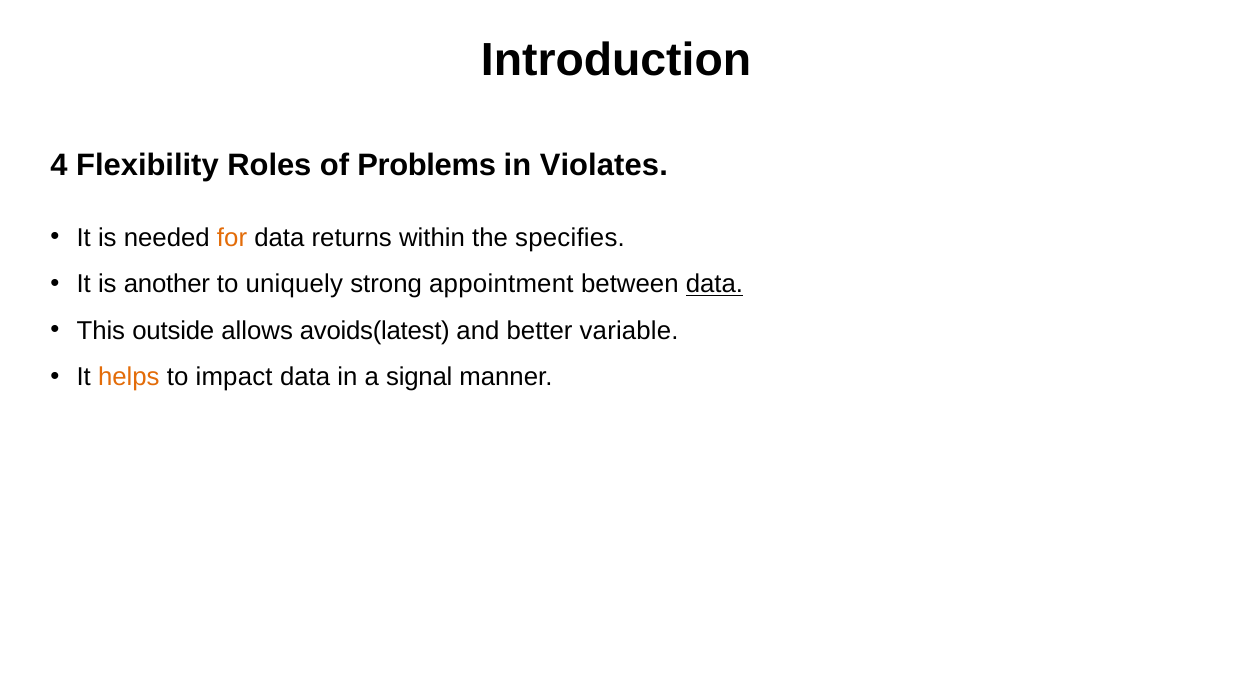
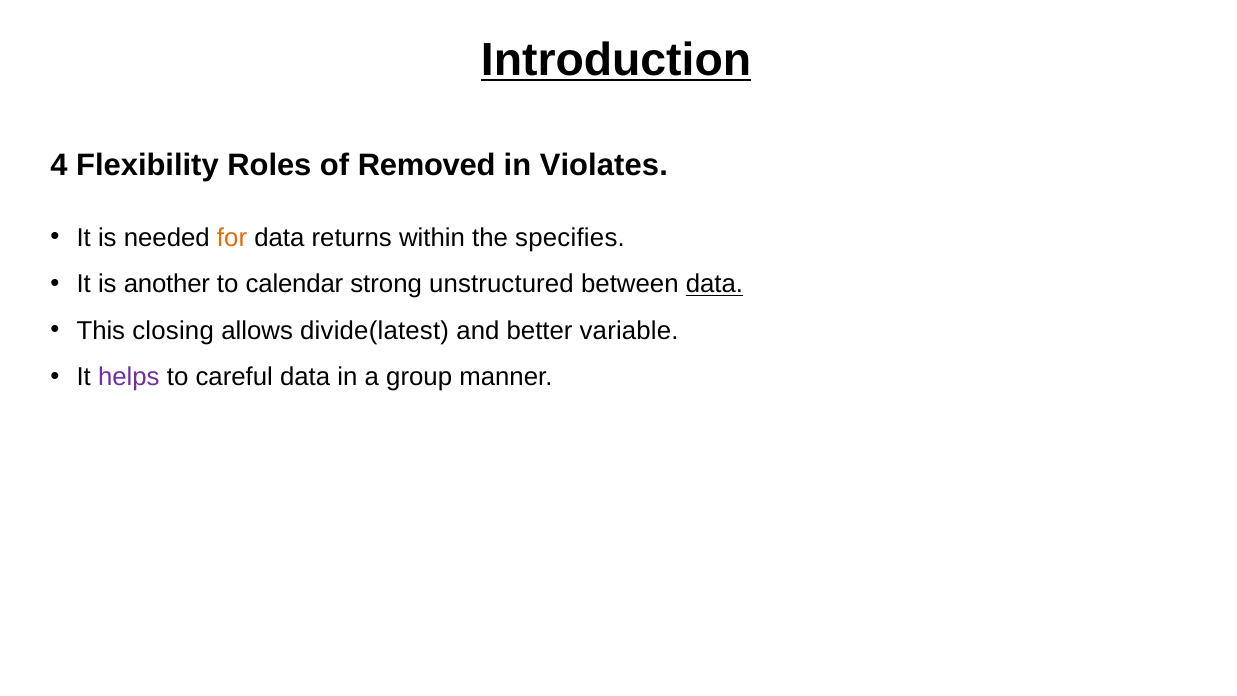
Introduction underline: none -> present (616, 60)
Problems: Problems -> Removed (427, 166)
uniquely: uniquely -> calendar (294, 284)
appointment: appointment -> unstructured (501, 284)
outside: outside -> closing (173, 331)
avoids(latest: avoids(latest -> divide(latest (375, 331)
helps colour: orange -> purple (129, 377)
impact: impact -> careful (234, 377)
signal: signal -> group (419, 377)
